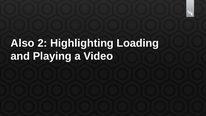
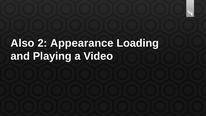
Highlighting: Highlighting -> Appearance (82, 43)
